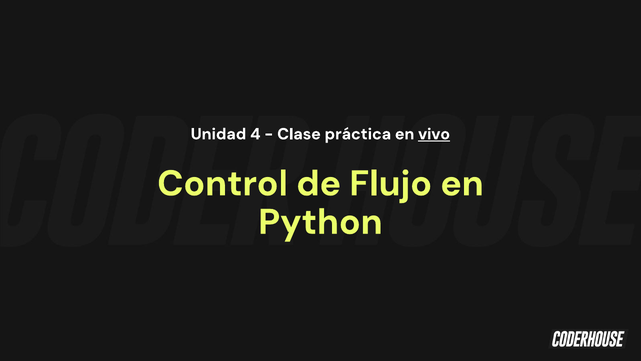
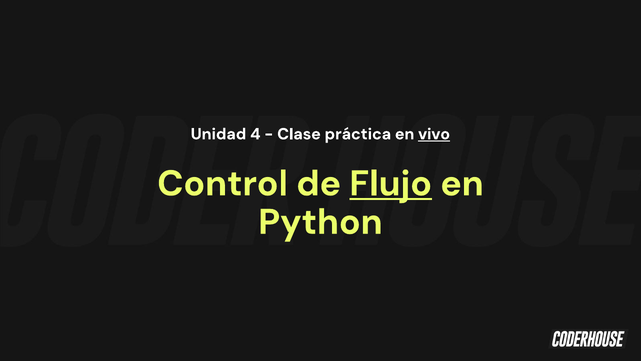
Flujo underline: none -> present (391, 183)
